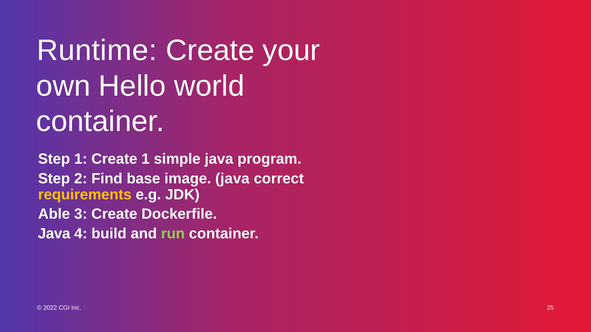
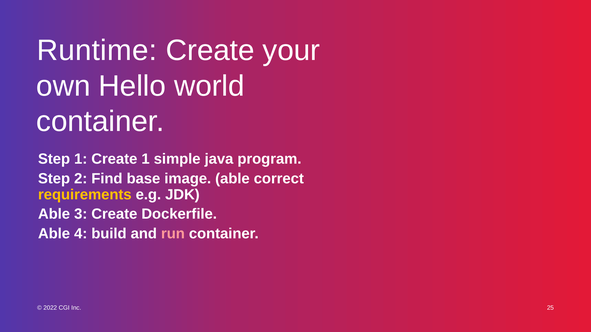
image java: java -> able (232, 179)
Java: Java -> Able (54, 234)
run colour: light green -> pink (173, 234)
